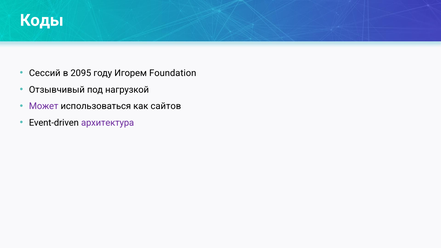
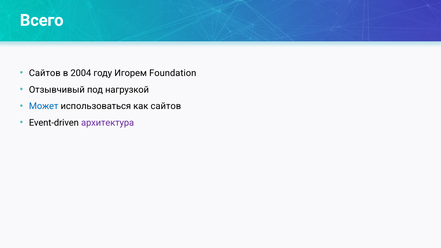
Коды: Коды -> Всего (42, 20)
Сессий: Сессий -> Сайтов (45, 73)
2095: 2095 -> 2004 (81, 73)
Может colour: purple -> blue (44, 106)
